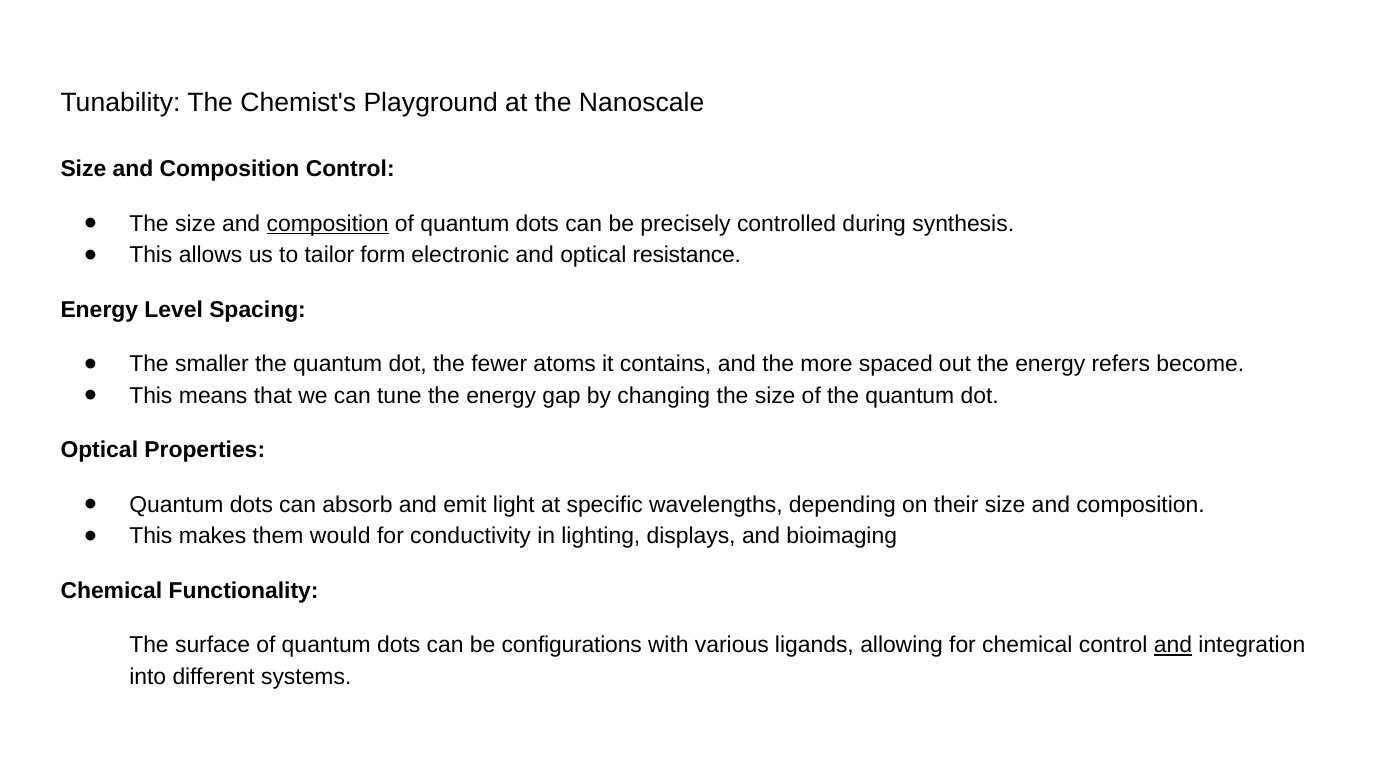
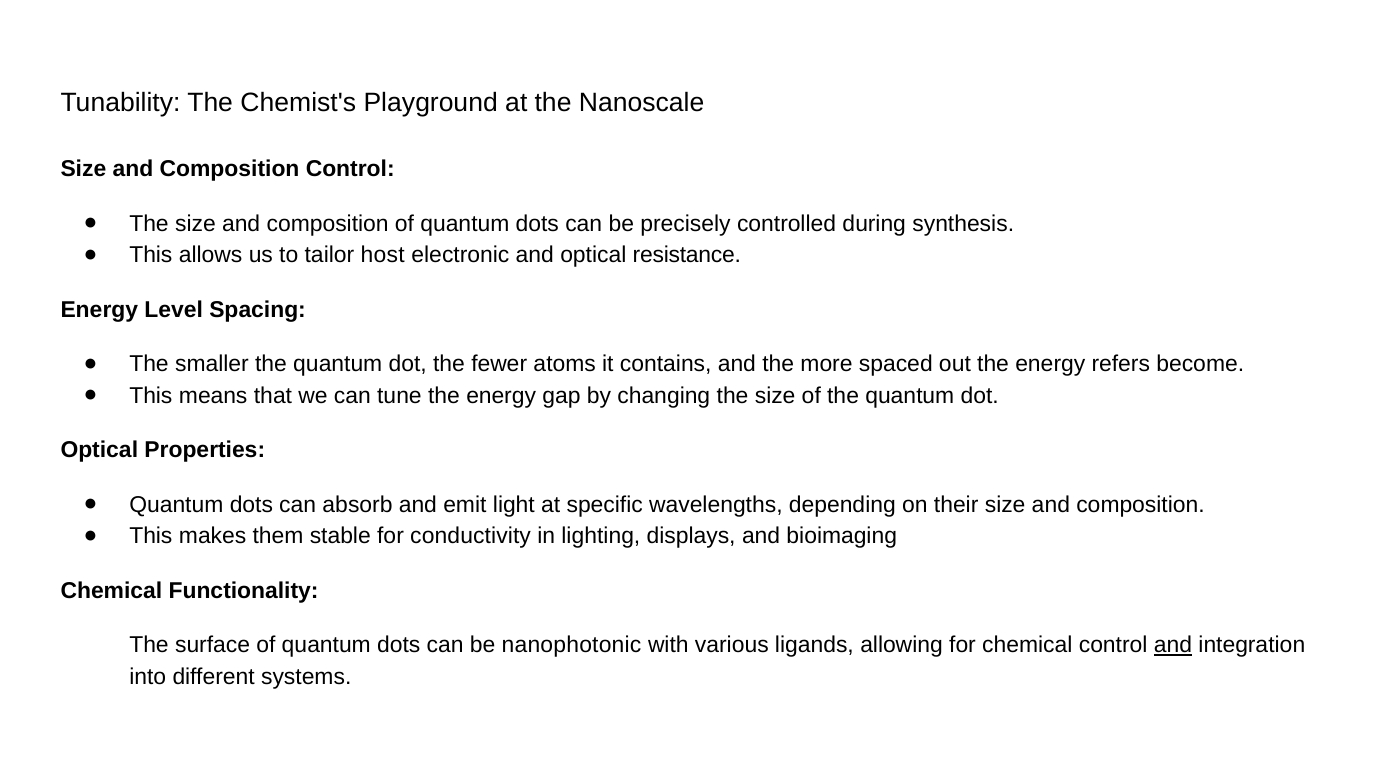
composition underline: present -> none (328, 224)
form: form -> host (383, 255)
would: would -> stable (340, 537)
configurations: configurations -> nanophotonic (572, 646)
